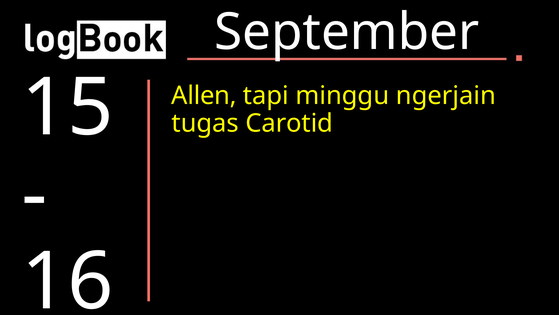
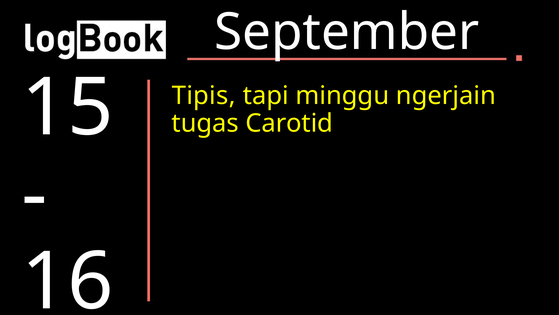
Allen: Allen -> Tipis (204, 95)
